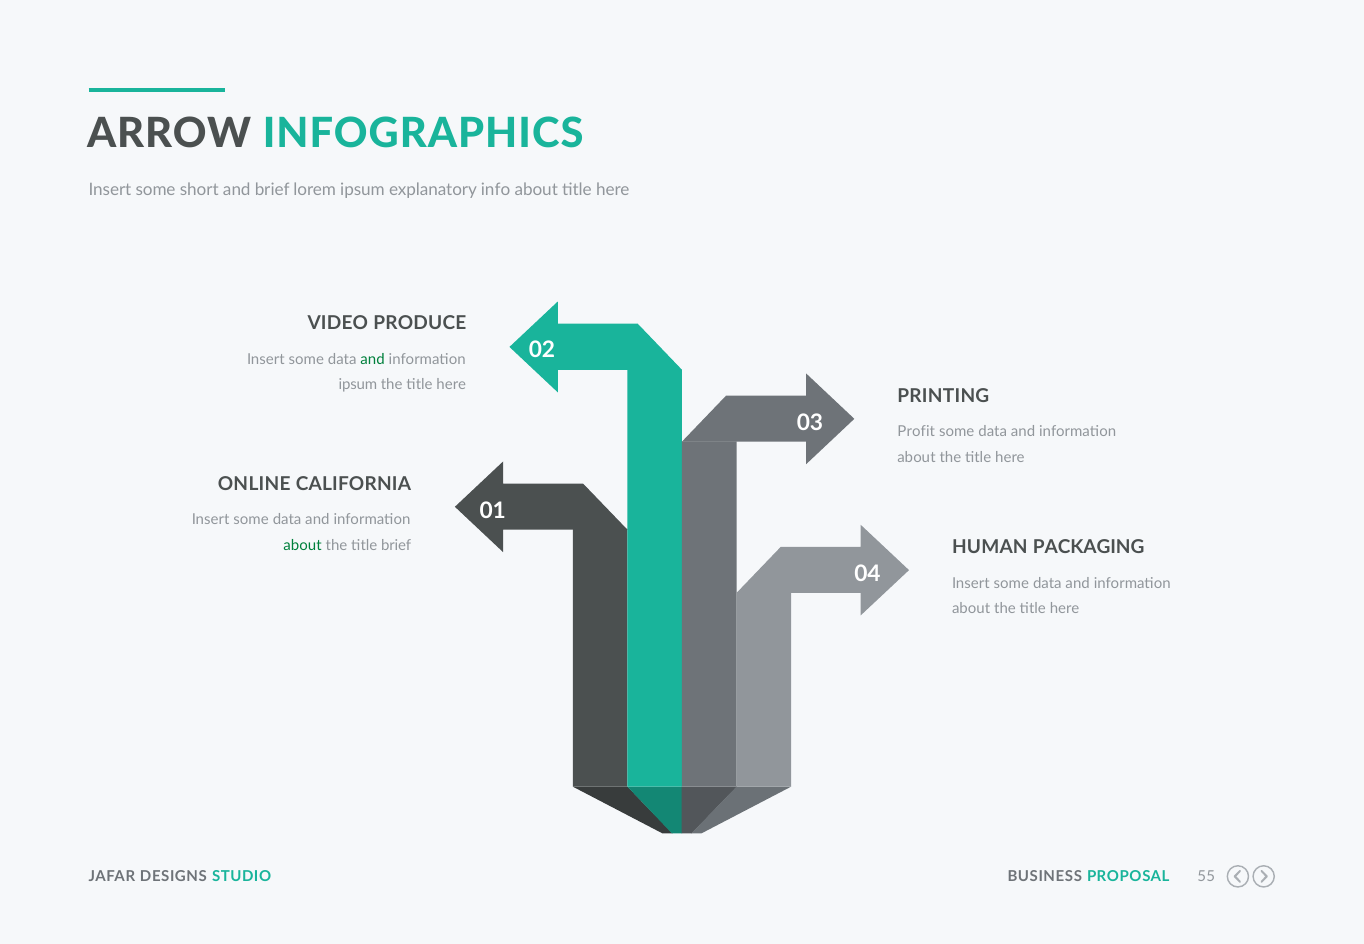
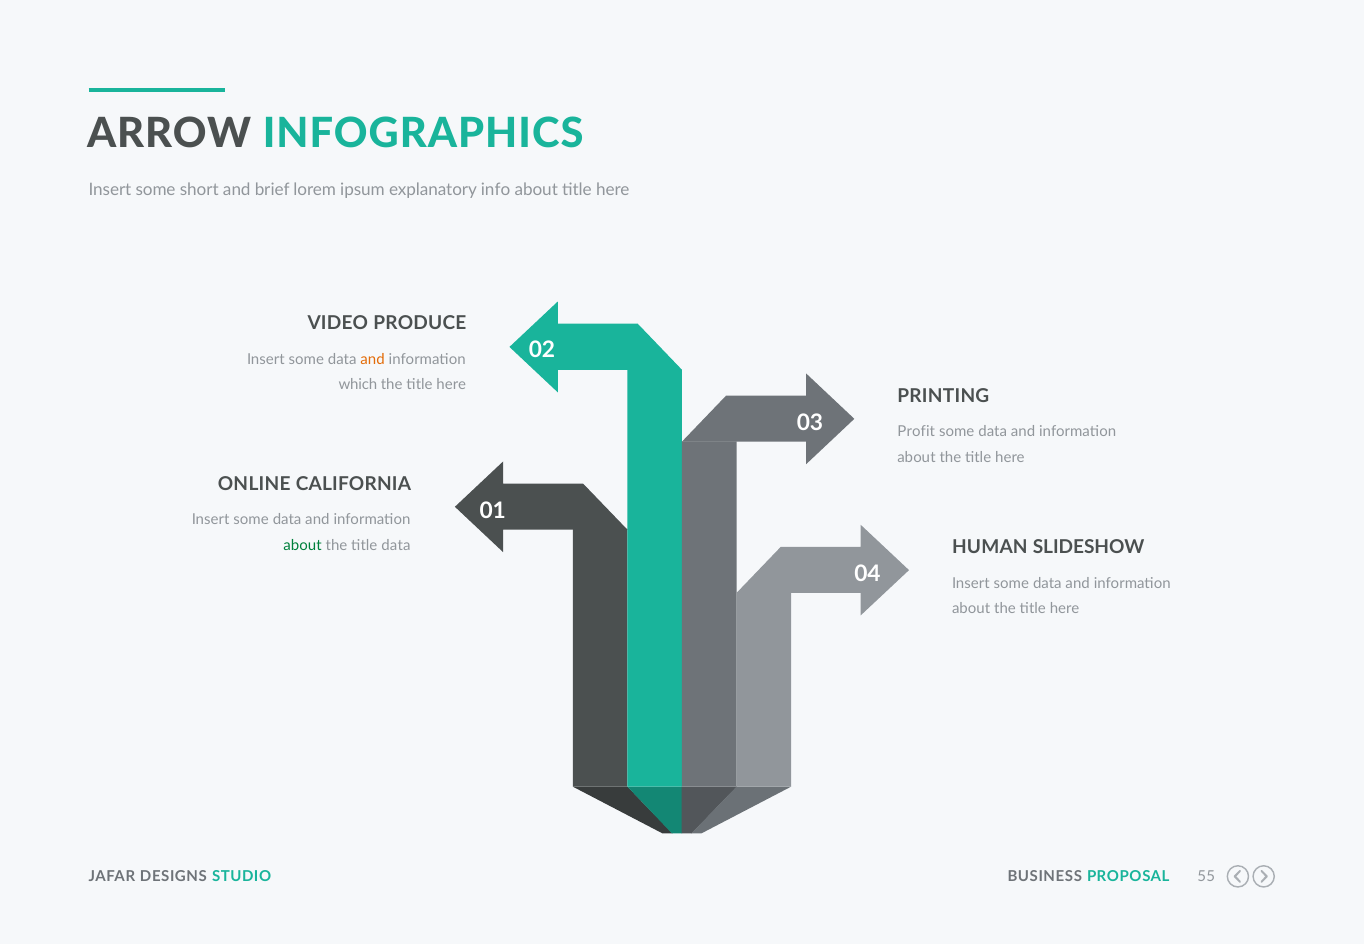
and colour: green -> orange (373, 359)
ipsum: ipsum -> which (358, 385)
title brief: brief -> data (396, 545)
PACKAGING: PACKAGING -> SLIDESHOW (1089, 548)
